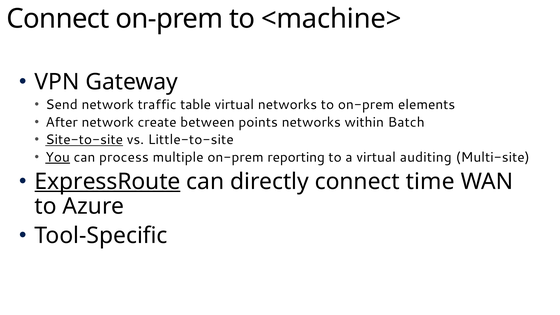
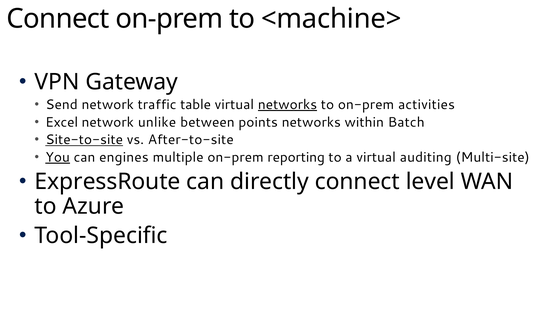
networks underline: none -> present (287, 105)
elements: elements -> activities (426, 105)
After: After -> Excel (62, 122)
create: create -> unlike (157, 122)
Little-to-site: Little-to-site -> After-to-site (191, 140)
process: process -> engines (124, 157)
ExpressRoute underline: present -> none (108, 182)
time: time -> level (430, 182)
